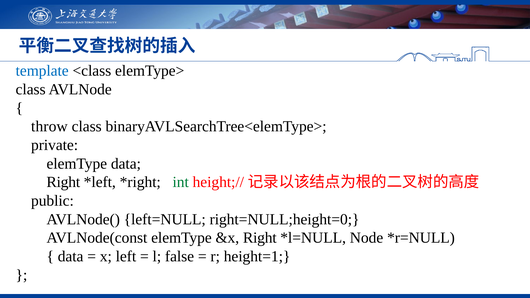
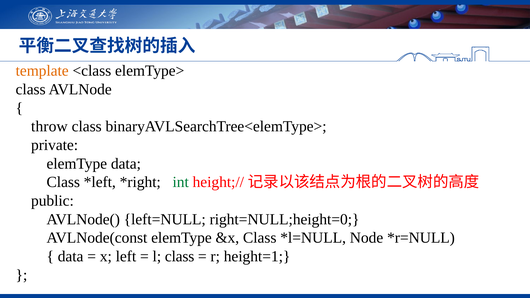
template colour: blue -> orange (42, 71)
Right: Right -> Class (63, 182)
&x Right: Right -> Class (260, 238)
l false: false -> class (180, 256)
